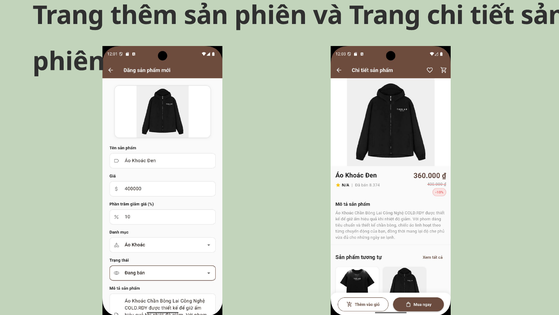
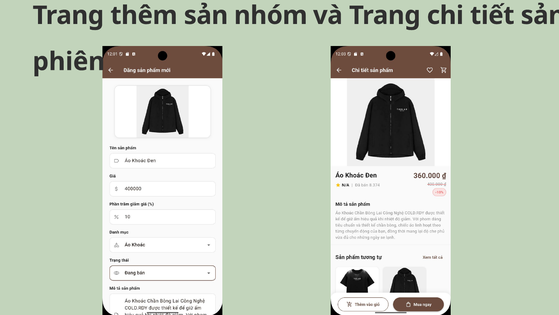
thêm sản phiên: phiên -> nhóm (271, 15)
